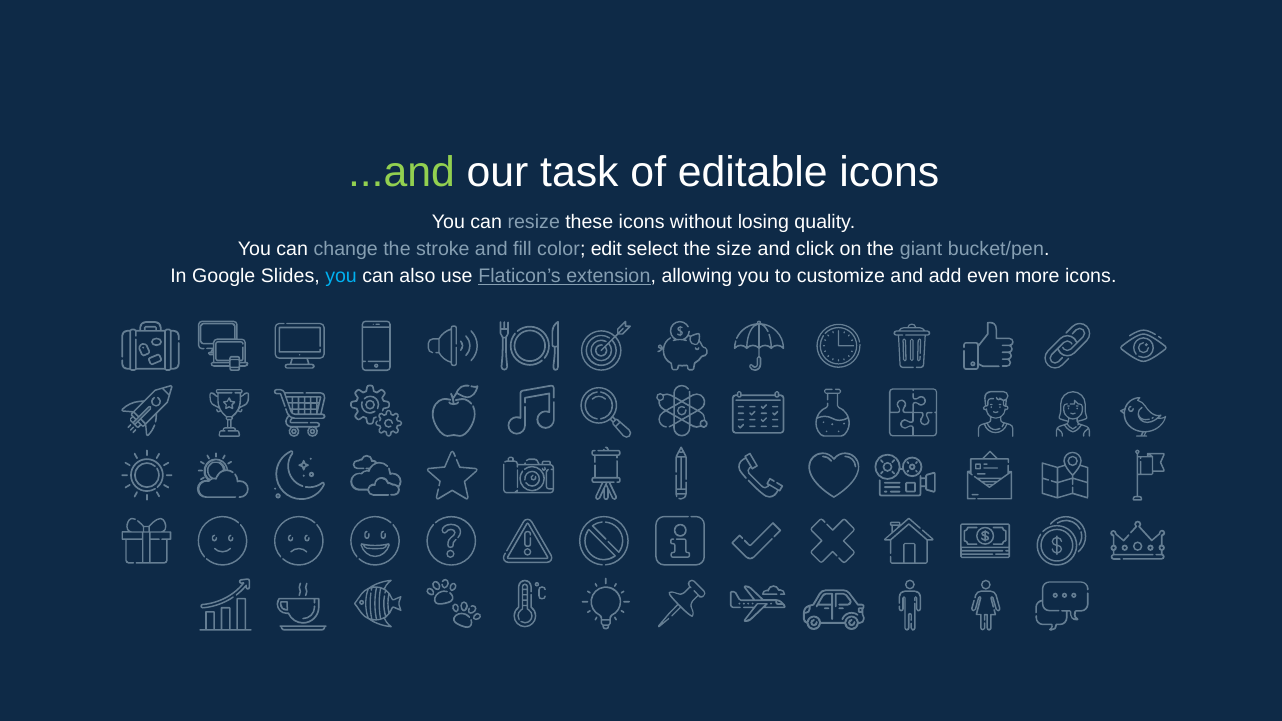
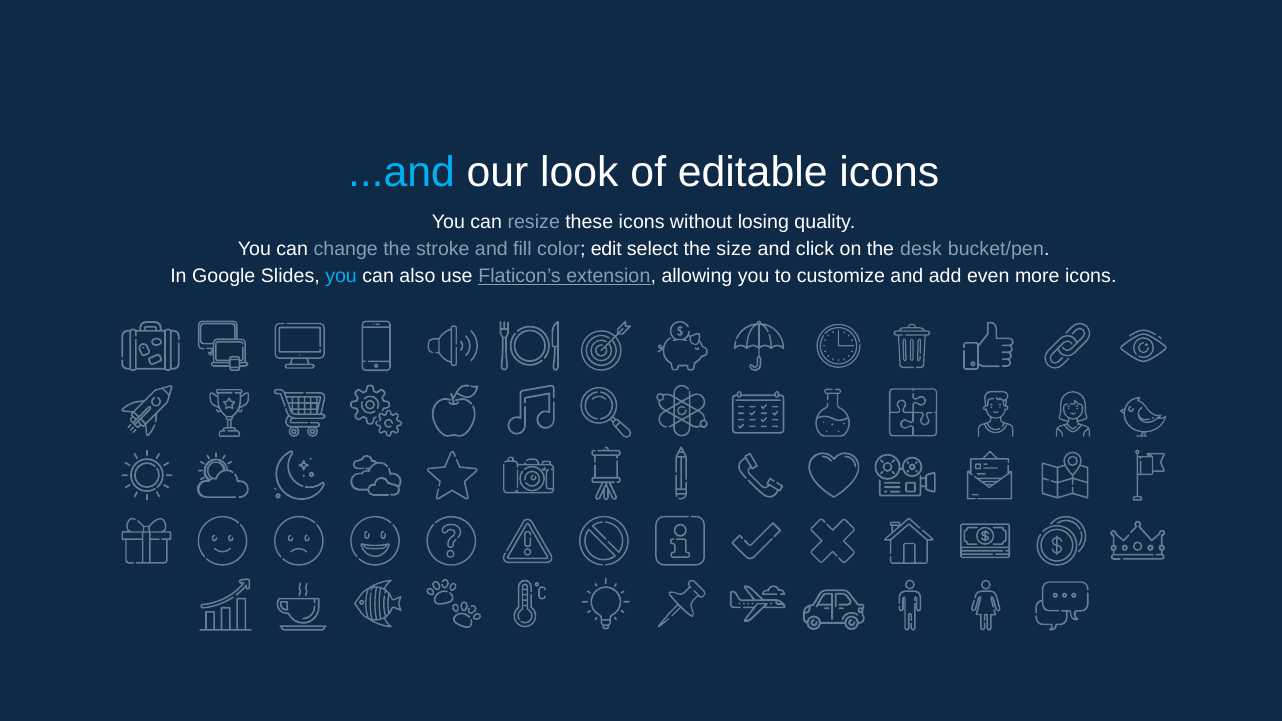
...and colour: light green -> light blue (401, 172)
task: task -> look (579, 172)
giant: giant -> desk (921, 249)
